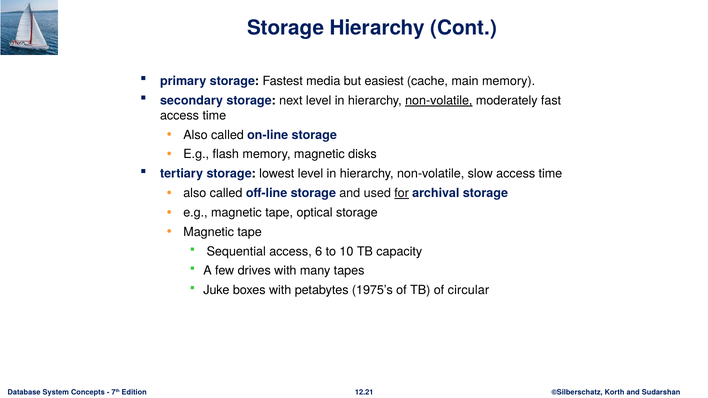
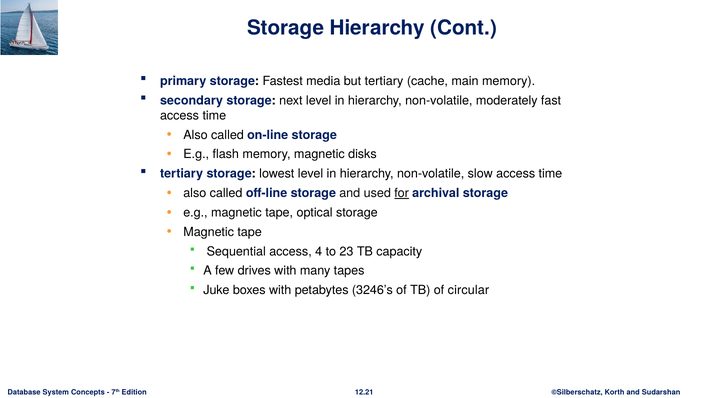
but easiest: easiest -> tertiary (384, 81)
non-volatile underline: present -> none (439, 101)
6: 6 -> 4 (319, 252)
10: 10 -> 23 (346, 252)
1975’s: 1975’s -> 3246’s (372, 290)
